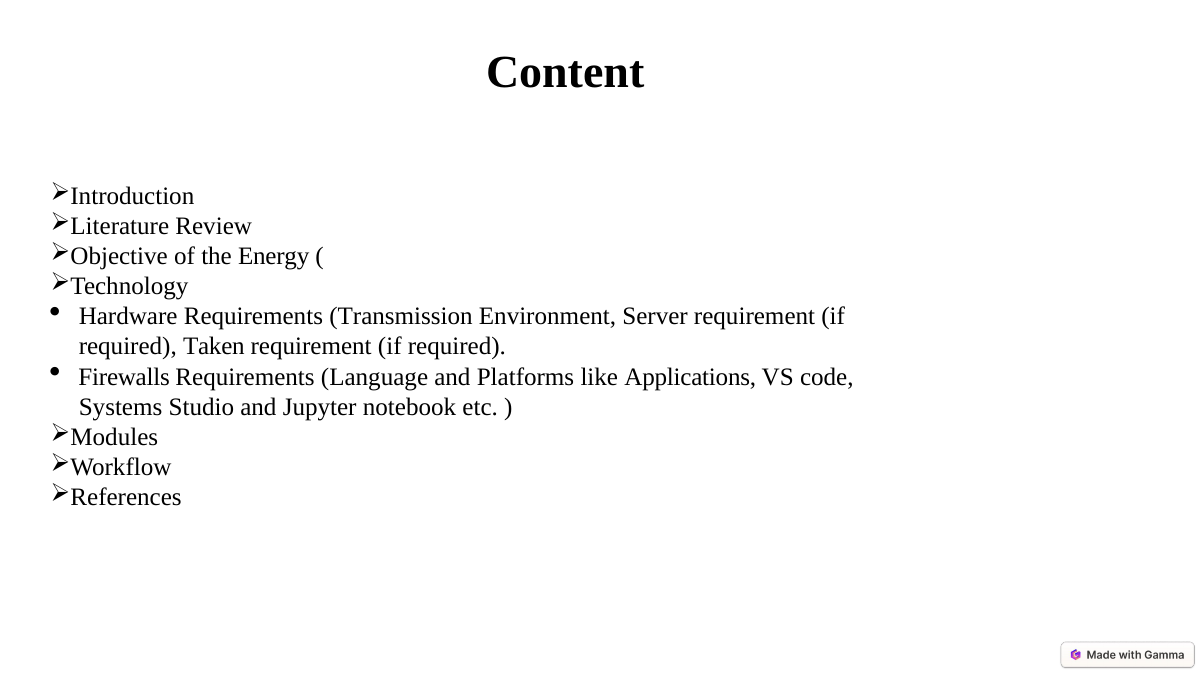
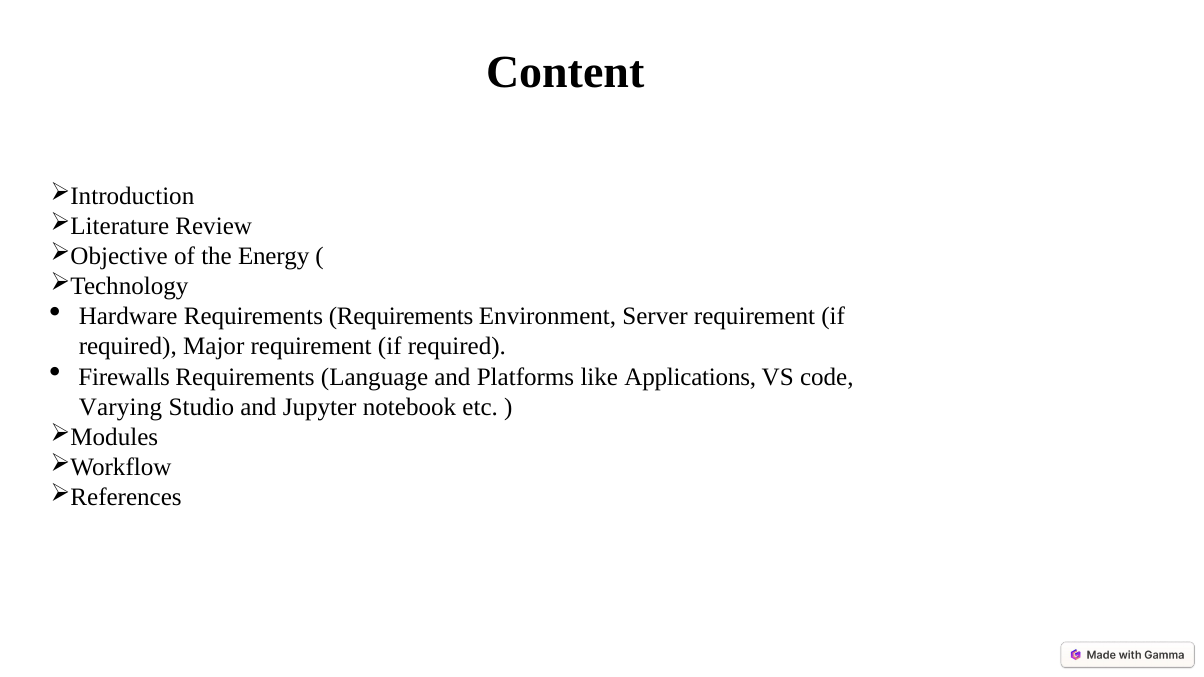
Requirements Transmission: Transmission -> Requirements (401, 317)
Taken: Taken -> Major (214, 347)
Systems: Systems -> Varying (120, 407)
